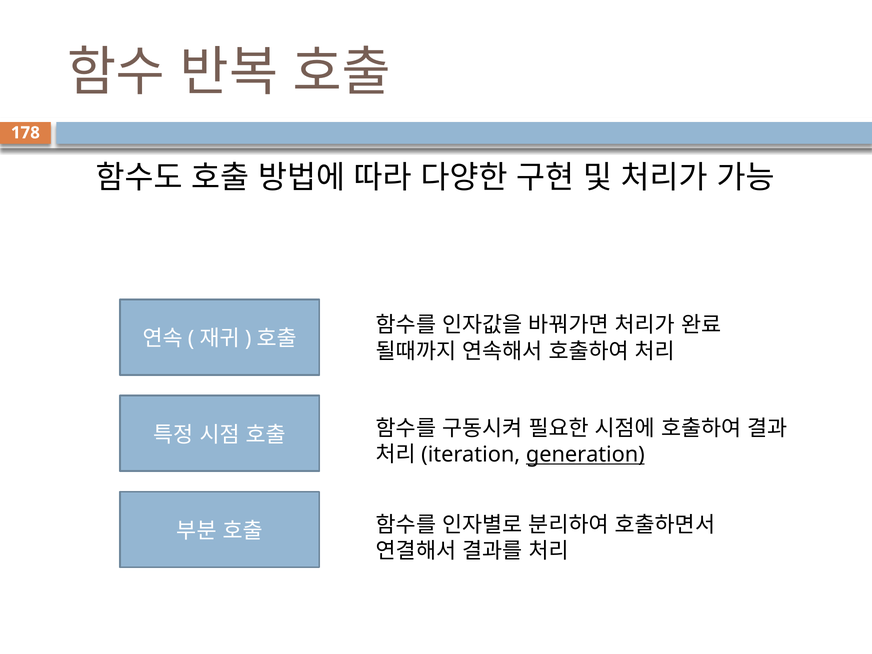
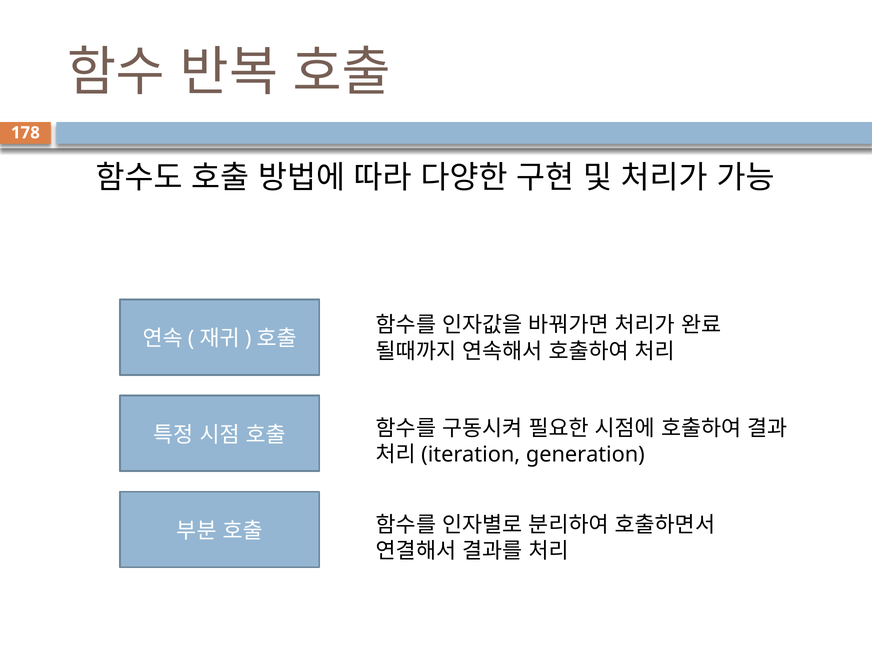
generation underline: present -> none (585, 455)
